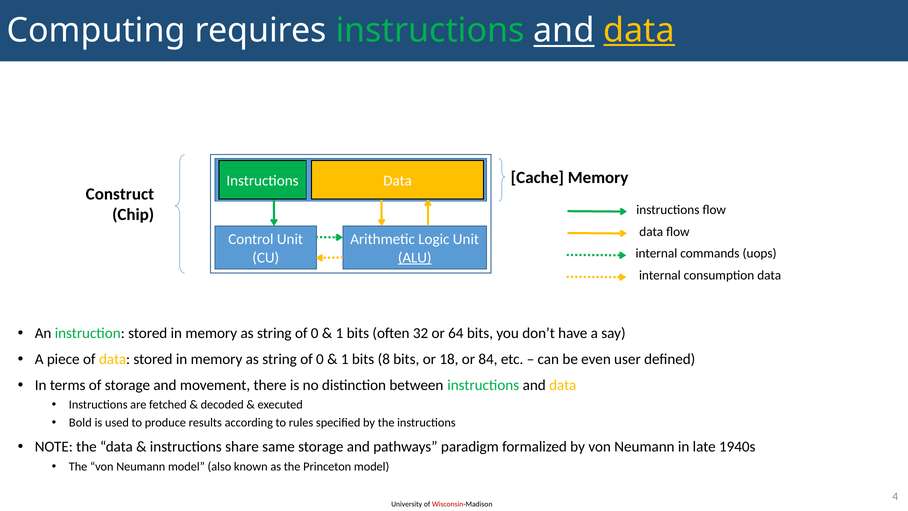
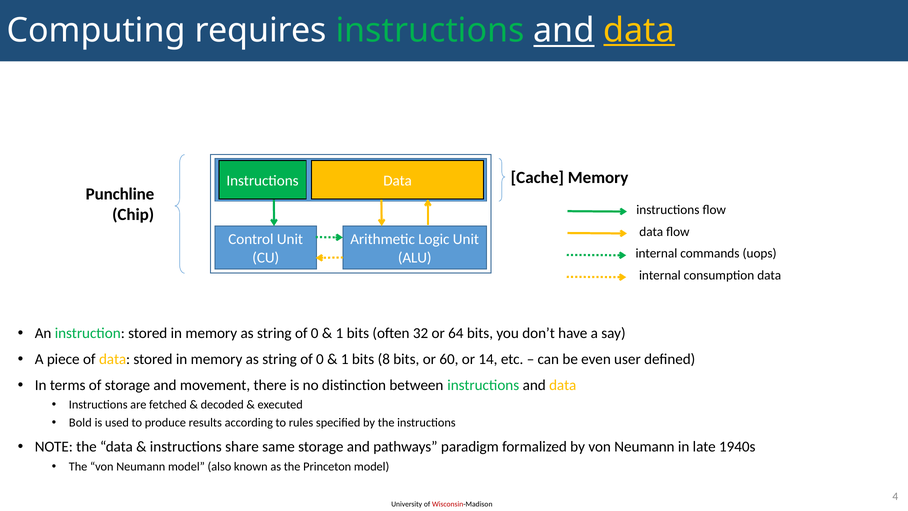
Construct: Construct -> Punchline (120, 194)
ALU underline: present -> none (415, 257)
18: 18 -> 60 (449, 359)
84: 84 -> 14 (488, 359)
